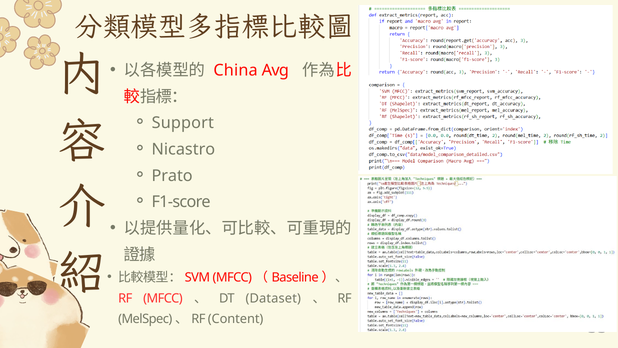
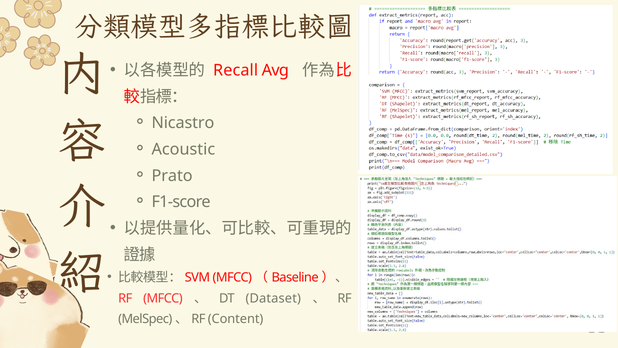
China: China -> Recall (236, 70)
Support: Support -> Nicastro (183, 123)
Nicastro: Nicastro -> Acoustic (183, 149)
